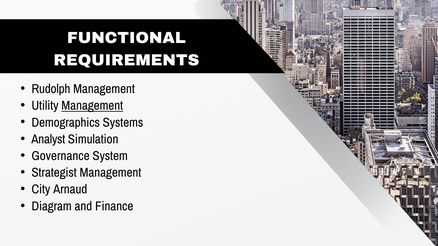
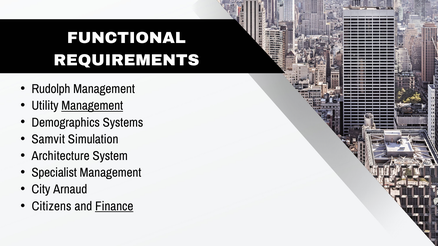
Analyst: Analyst -> Samvit (48, 139)
Governance: Governance -> Architecture (61, 156)
Strategist: Strategist -> Specialist (54, 173)
Diagram: Diagram -> Citizens (52, 206)
Finance underline: none -> present (114, 206)
